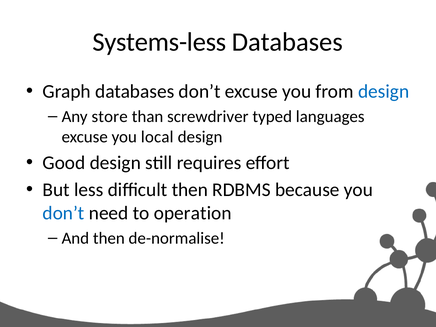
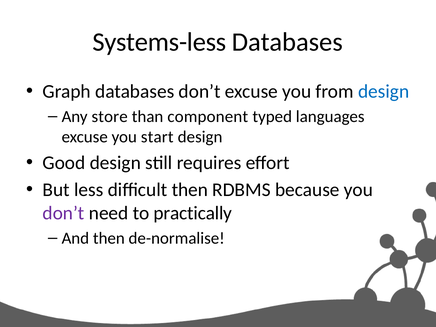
screwdriver: screwdriver -> component (208, 117)
local: local -> start (157, 137)
don’t colour: blue -> purple (63, 213)
operation: operation -> practically (193, 213)
